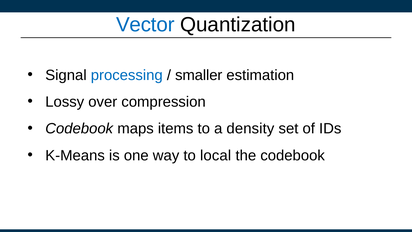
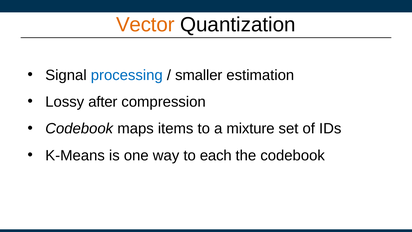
Vector colour: blue -> orange (145, 25)
over: over -> after (103, 102)
density: density -> mixture (251, 129)
local: local -> each (216, 155)
